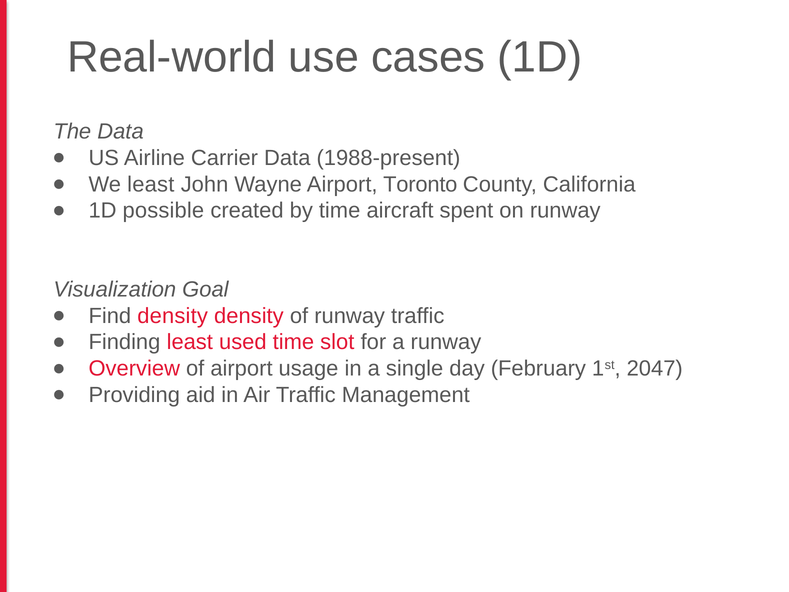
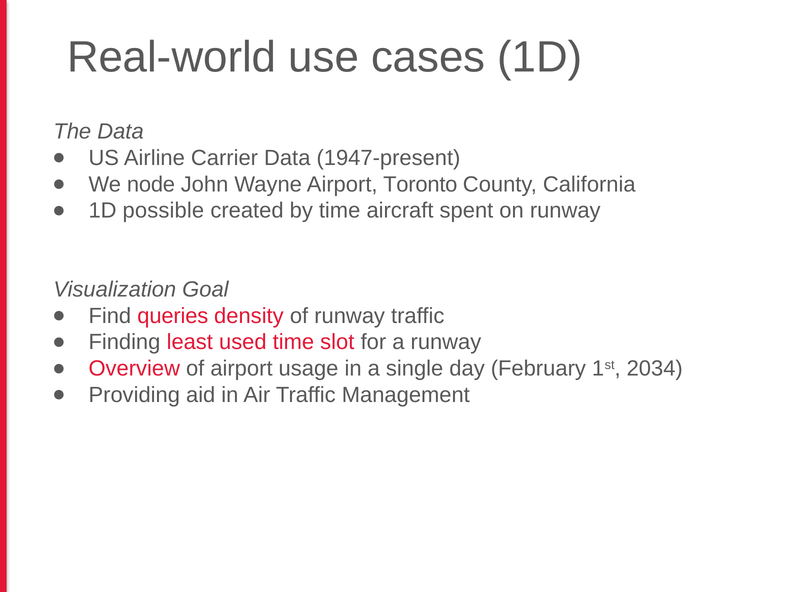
1988-present: 1988-present -> 1947-present (388, 158)
We least: least -> node (151, 184)
Find density: density -> queries (173, 316)
2047: 2047 -> 2034 (655, 368)
